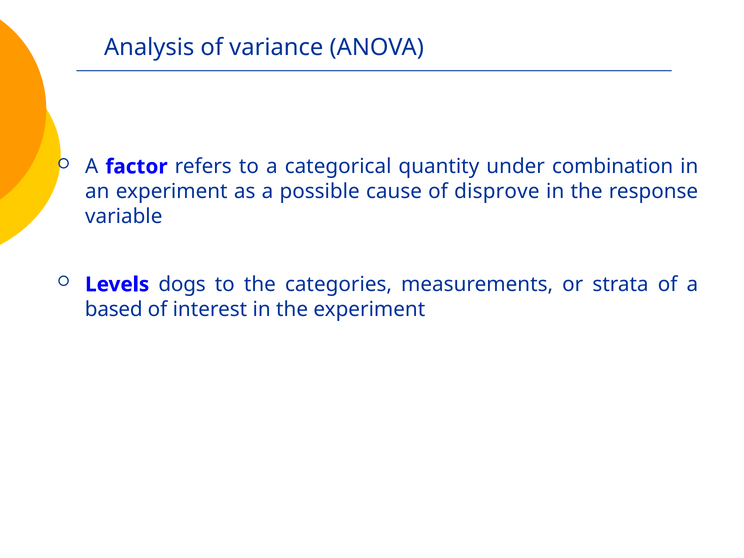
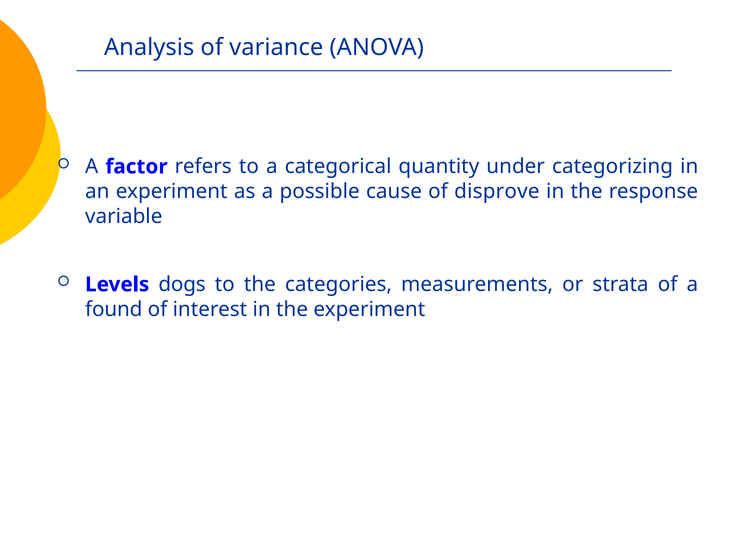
combination: combination -> categorizing (613, 167)
based: based -> found (114, 309)
